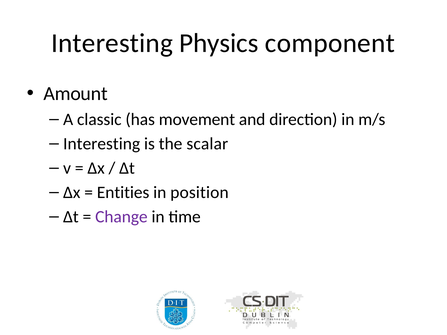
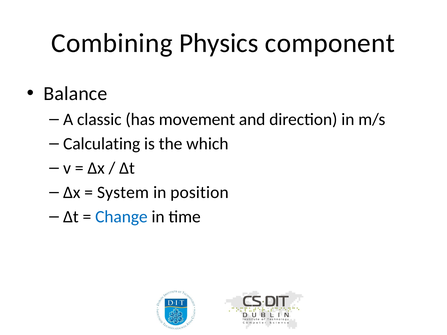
Interesting: Interesting -> Combining (112, 43)
Amount: Amount -> Balance (75, 94)
Interesting: Interesting -> Calculating (102, 144)
scalar: scalar -> which (207, 144)
Entities: Entities -> System (123, 193)
Change colour: purple -> blue (121, 217)
